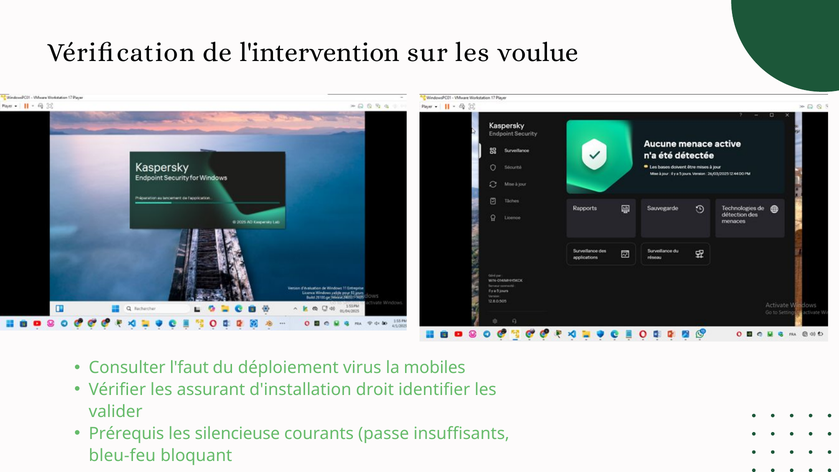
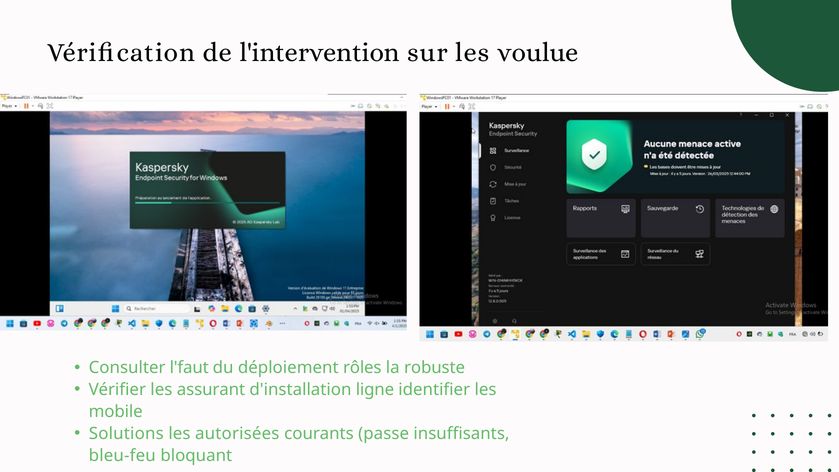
virus: virus -> rôles (362, 368)
mobiles: mobiles -> robuste (435, 368)
droit: droit -> ligne (375, 390)
valider: valider -> mobile (116, 412)
Prérequis: Prérequis -> Solutions (126, 434)
silencieuse: silencieuse -> autorisées (237, 434)
